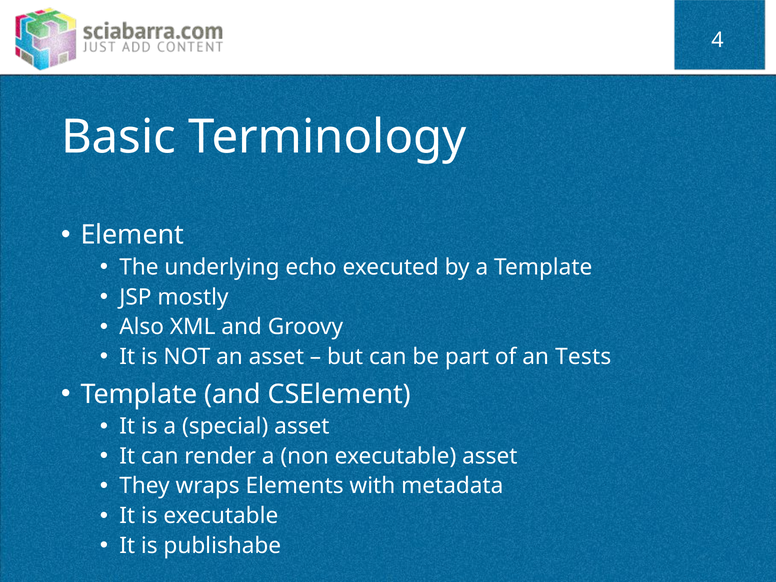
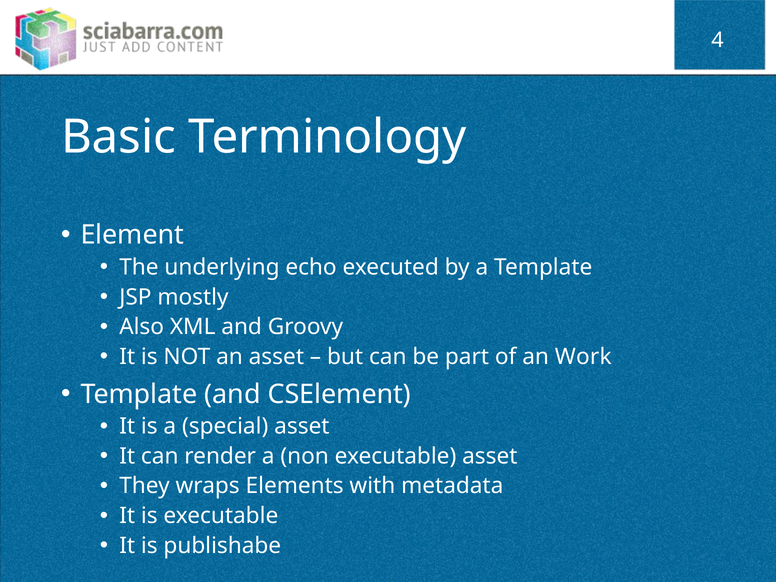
Tests: Tests -> Work (583, 357)
